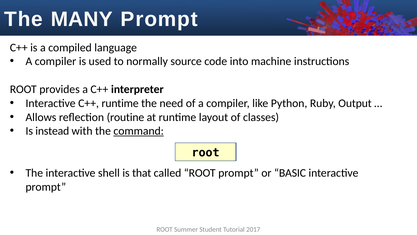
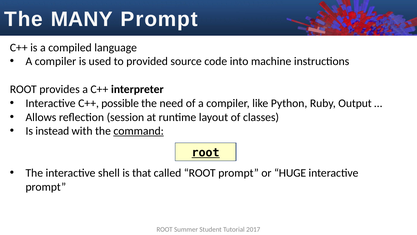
normally: normally -> provided (147, 61)
C++ runtime: runtime -> possible (120, 103)
routine: routine -> session (125, 117)
root underline: none -> present (206, 152)
BASIC: BASIC -> HUGE (290, 173)
